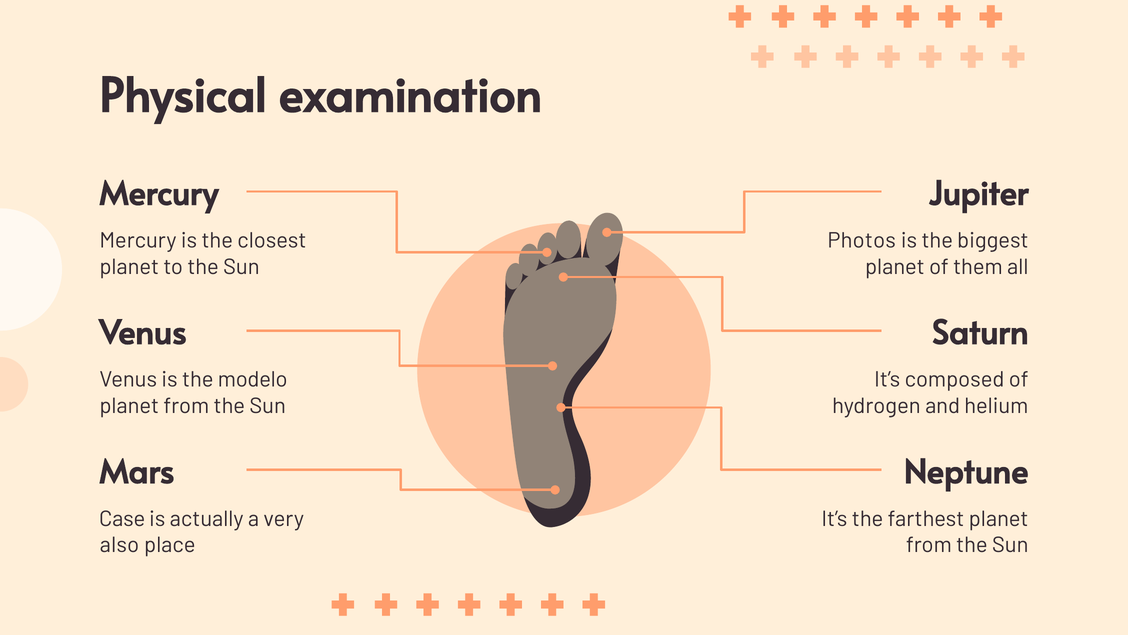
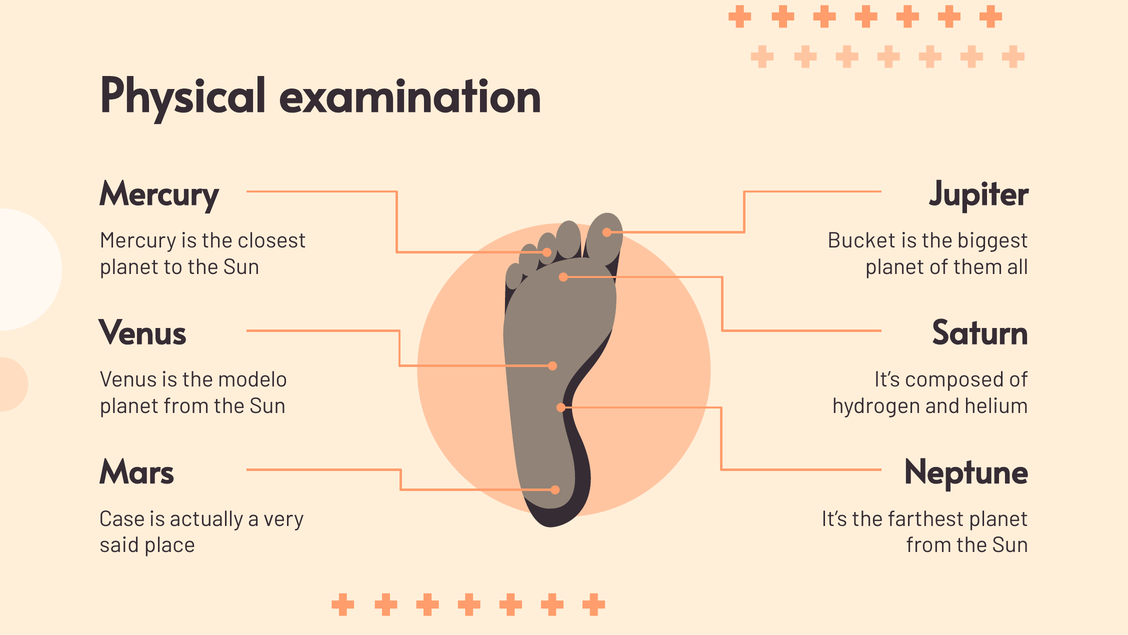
Photos: Photos -> Bucket (862, 240)
also: also -> said (119, 545)
